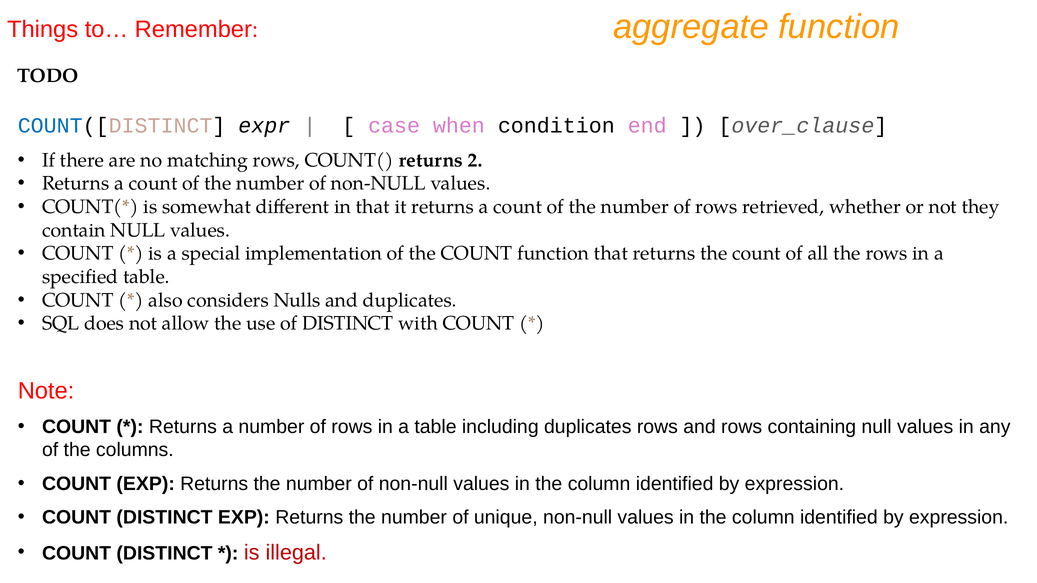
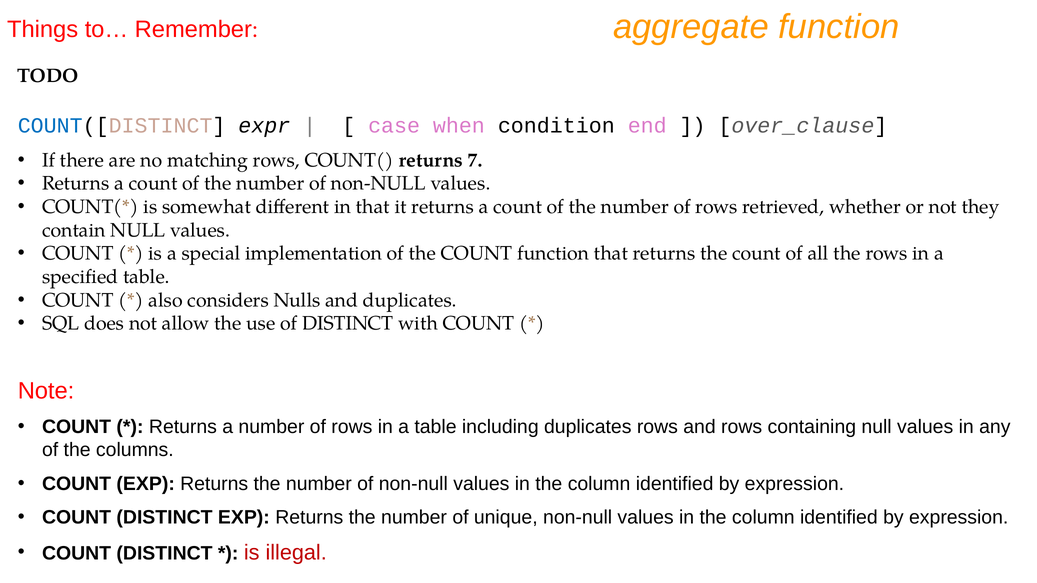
2: 2 -> 7 (475, 160)
